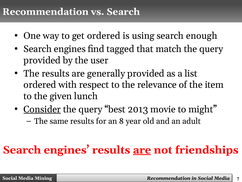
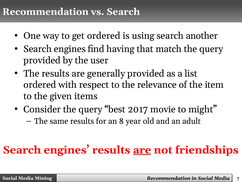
enough: enough -> another (202, 36)
tagged: tagged -> having (121, 49)
lunch: lunch -> items (86, 96)
Consider underline: present -> none (42, 109)
2013: 2013 -> 2017 (138, 109)
